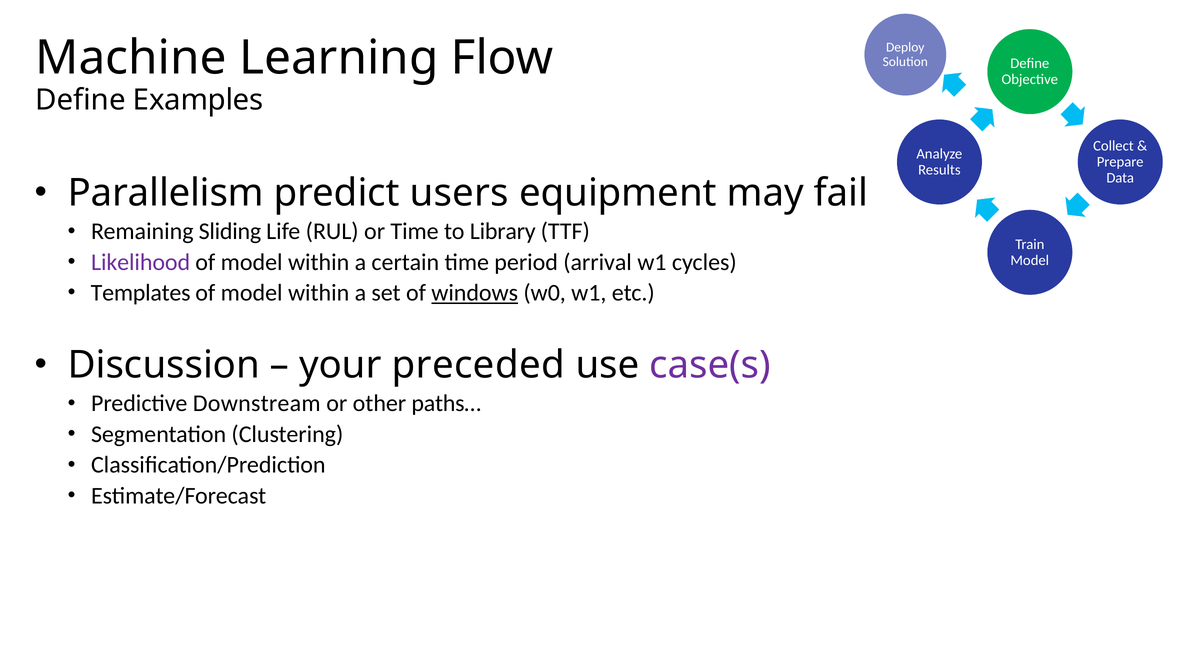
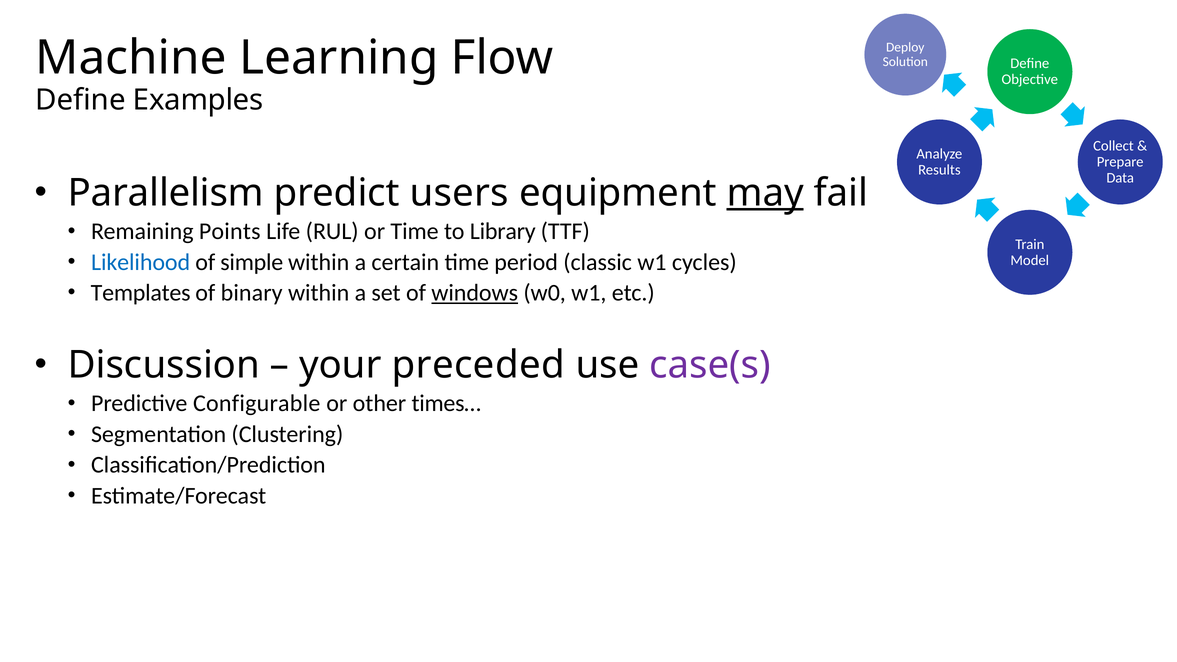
may underline: none -> present (765, 193)
Sliding: Sliding -> Points (230, 231)
Likelihood colour: purple -> blue (141, 262)
model: model -> simple (252, 262)
arrival: arrival -> classic (598, 262)
model: model -> binary (252, 293)
Downstream: Downstream -> Configurable (257, 404)
paths…: paths… -> times… (446, 404)
